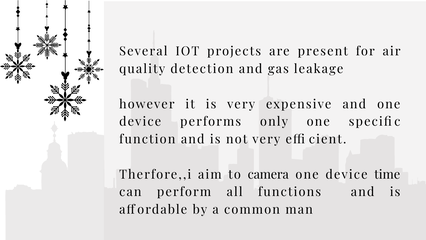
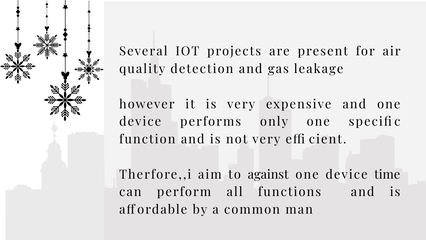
camera: camera -> against (268, 174)
